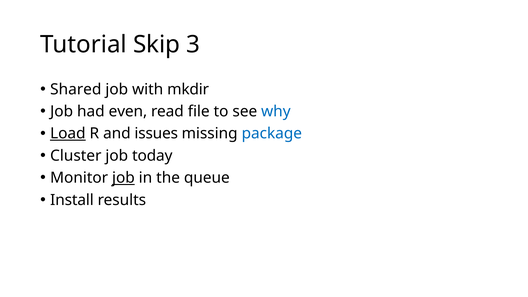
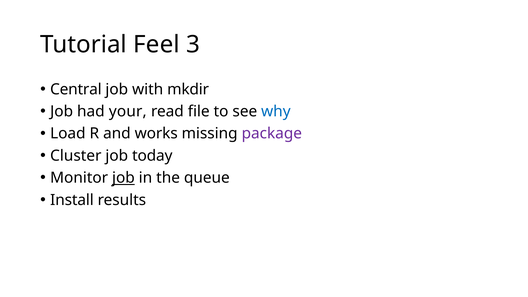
Skip: Skip -> Feel (156, 44)
Shared: Shared -> Central (76, 89)
even: even -> your (128, 111)
Load underline: present -> none (68, 134)
issues: issues -> works (156, 134)
package colour: blue -> purple (272, 134)
